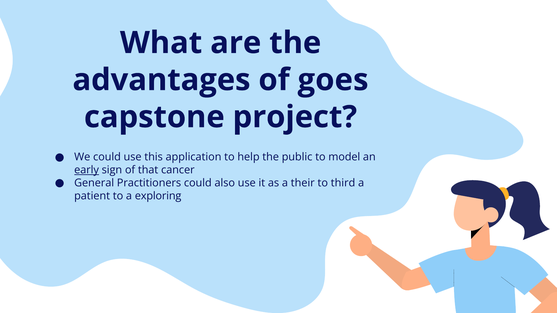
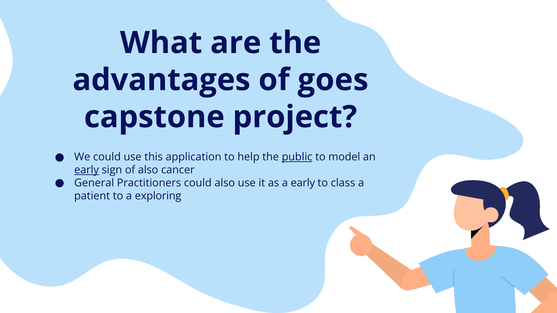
public underline: none -> present (297, 157)
of that: that -> also (148, 170)
a their: their -> early (303, 183)
third: third -> class (343, 183)
